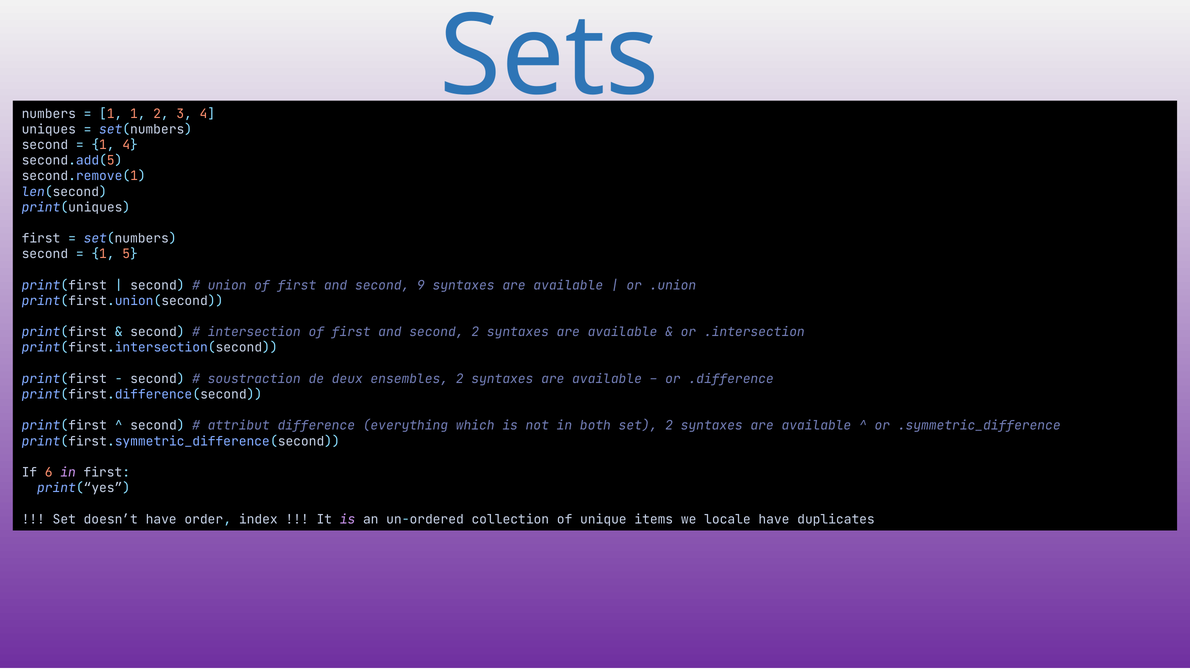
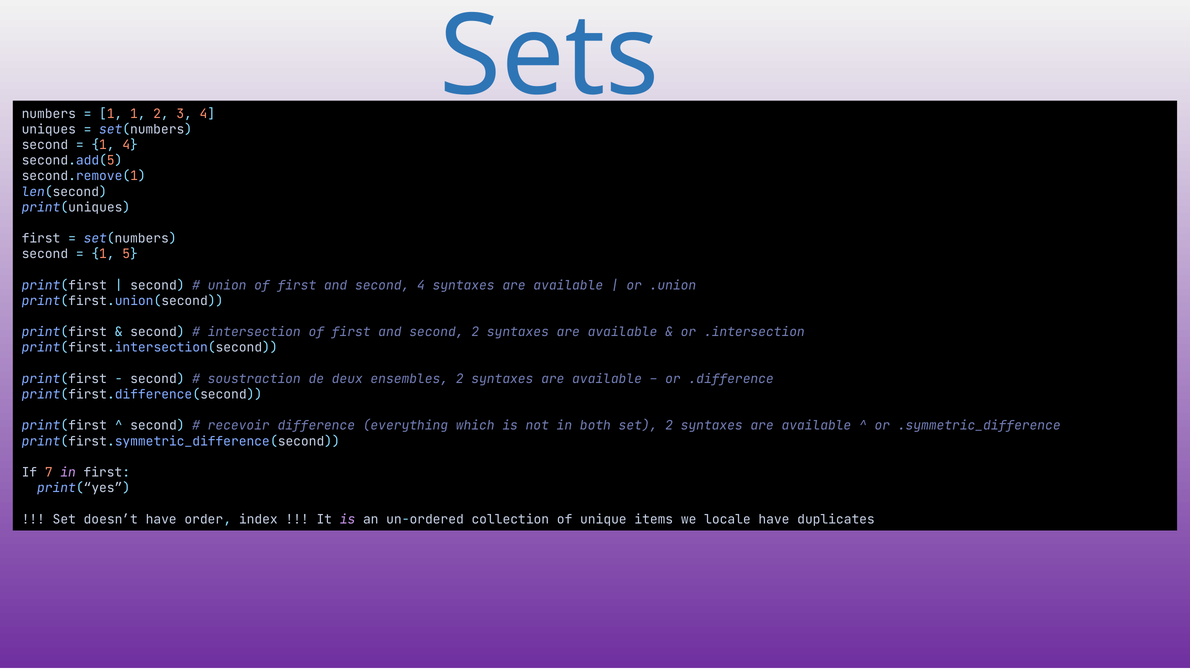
second 9: 9 -> 4 (421, 285)
attribut: attribut -> recevoir (239, 426)
6: 6 -> 7 (49, 473)
